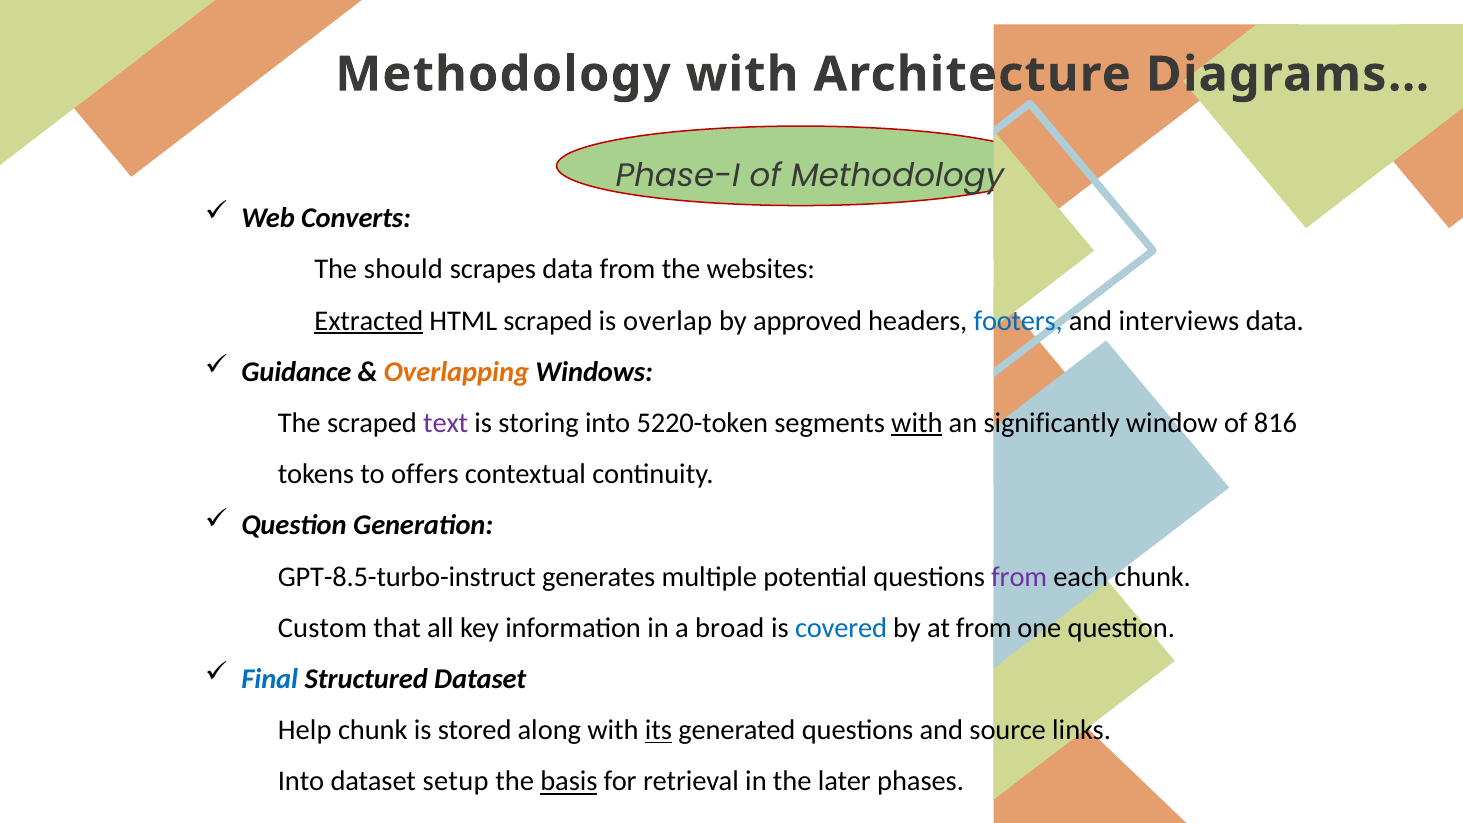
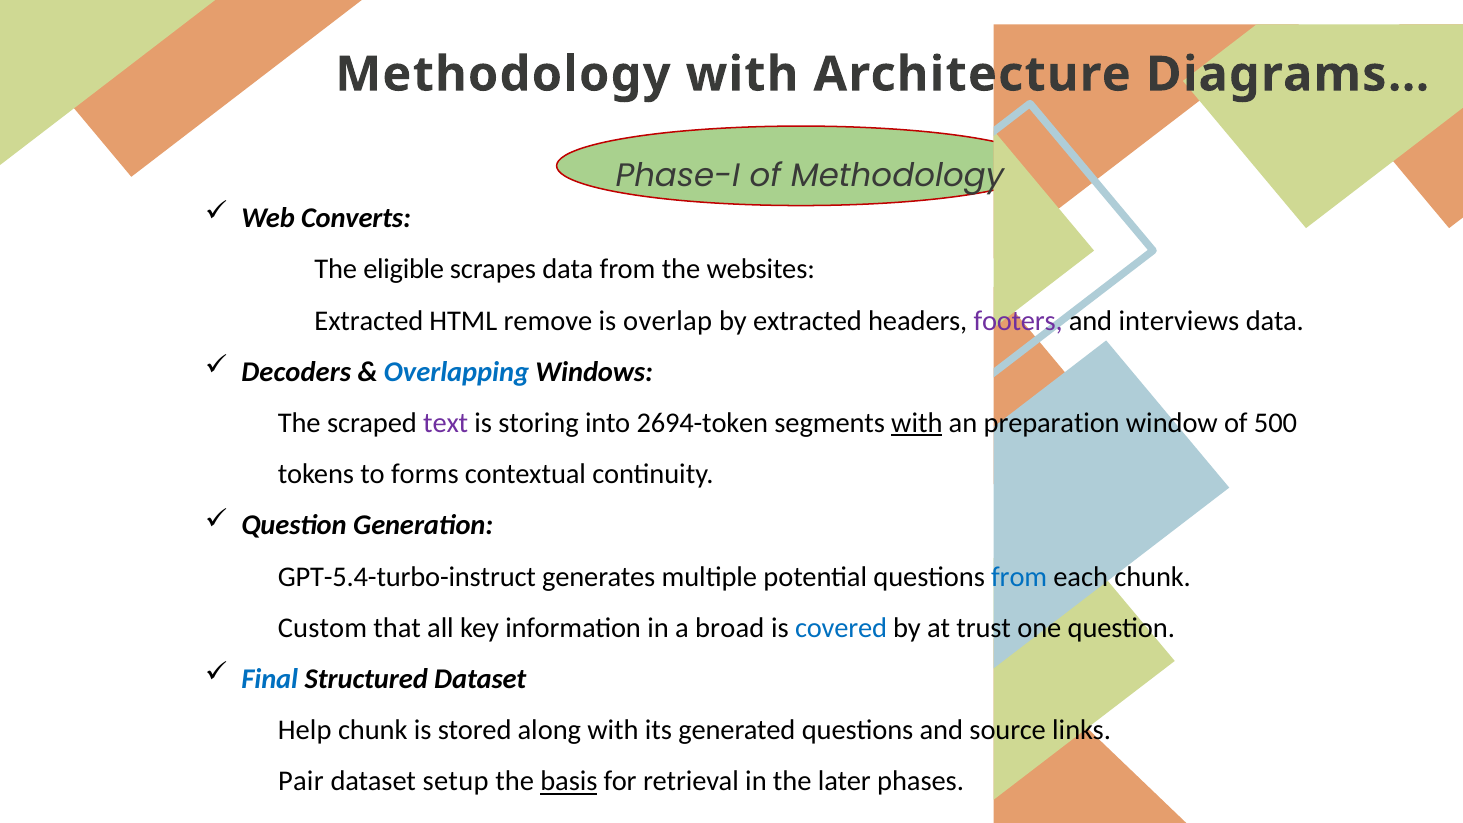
should: should -> eligible (404, 269)
Extracted underline: present -> none (369, 321)
HTML scraped: scraped -> remove (548, 321)
by approved: approved -> extracted (808, 321)
footers colour: blue -> purple (1018, 321)
Guidance: Guidance -> Decoders (296, 372)
Overlapping colour: orange -> blue (457, 372)
5220-token: 5220-token -> 2694-token (702, 423)
significantly: significantly -> preparation (1052, 423)
816: 816 -> 500 (1276, 423)
offers: offers -> forms (425, 474)
GPT-8.5-turbo-instruct: GPT-8.5-turbo-instruct -> GPT-5.4-turbo-instruct (407, 577)
from colour: purple -> blue (1019, 577)
at from: from -> trust (984, 628)
its underline: present -> none (659, 730)
Into: Into -> Pair (301, 781)
